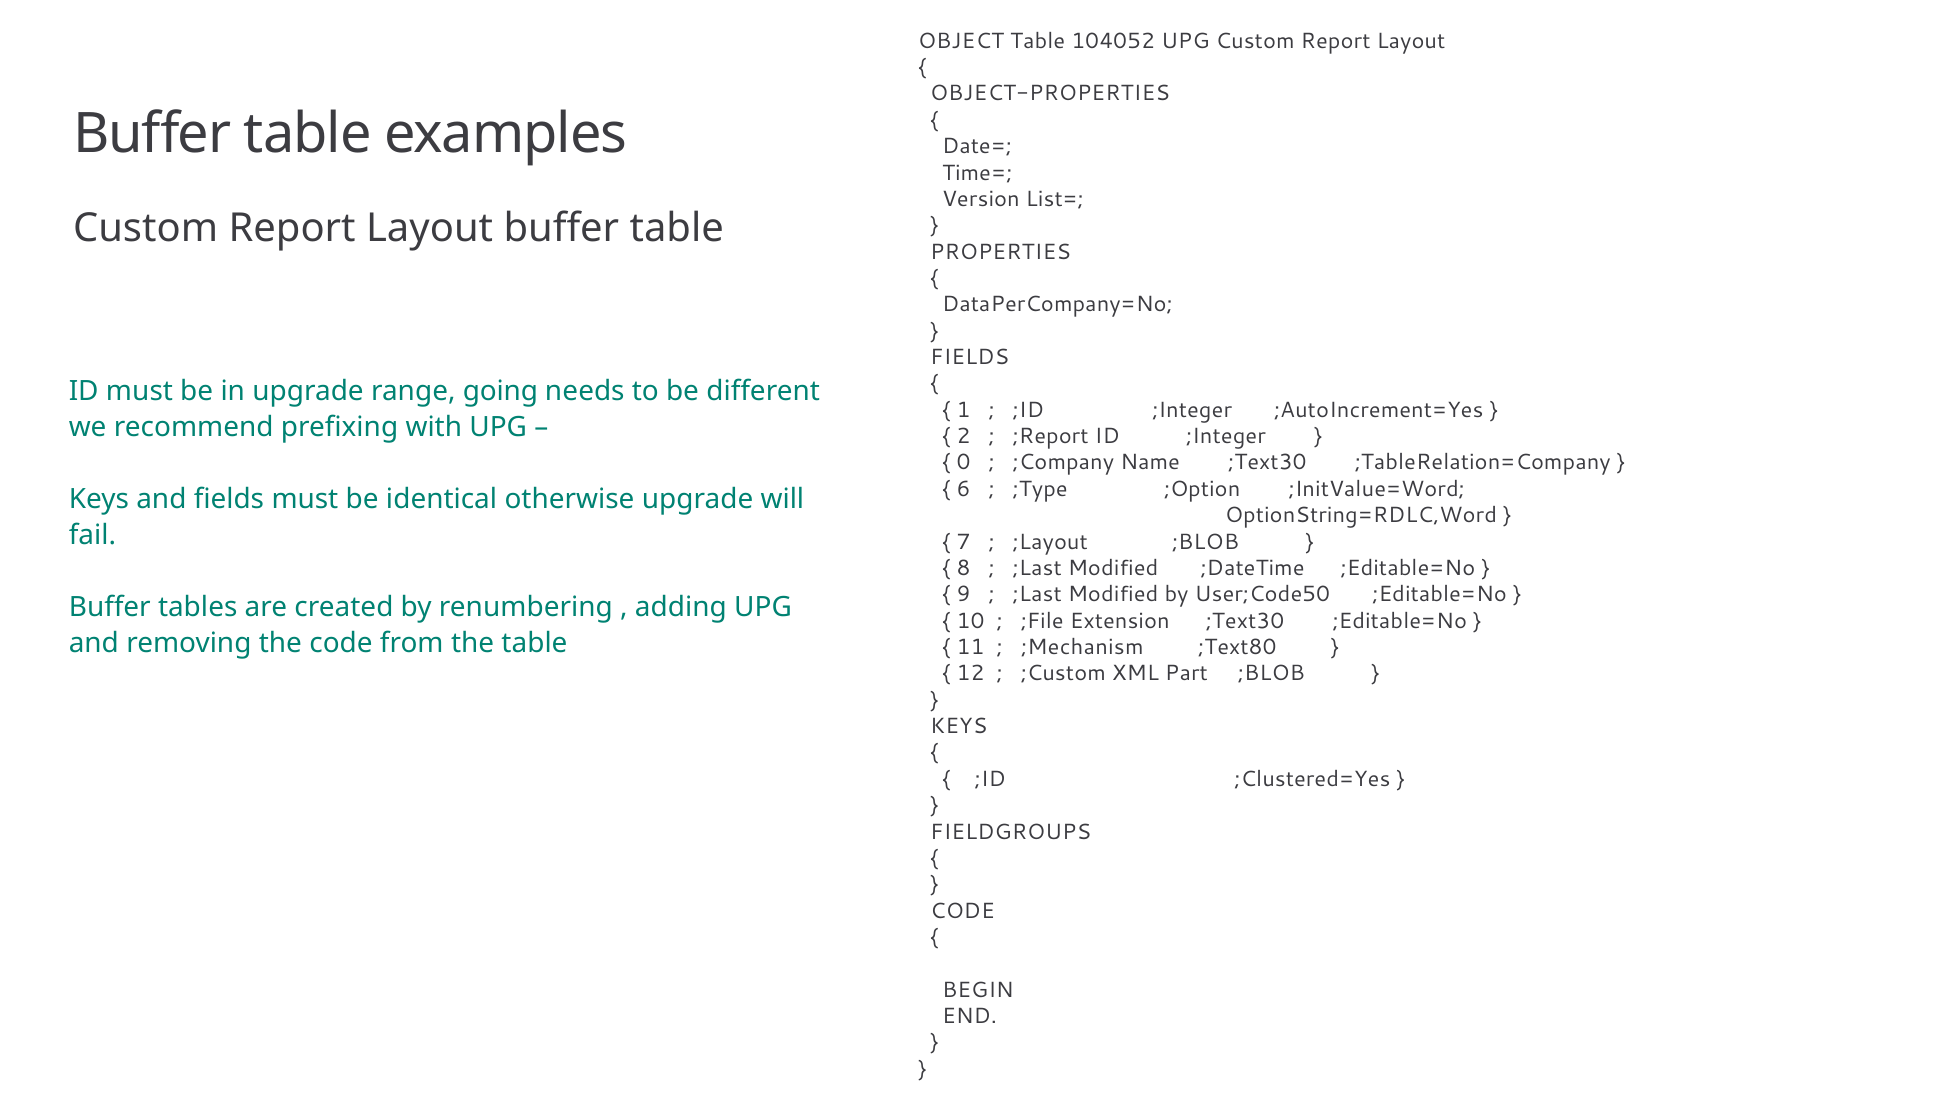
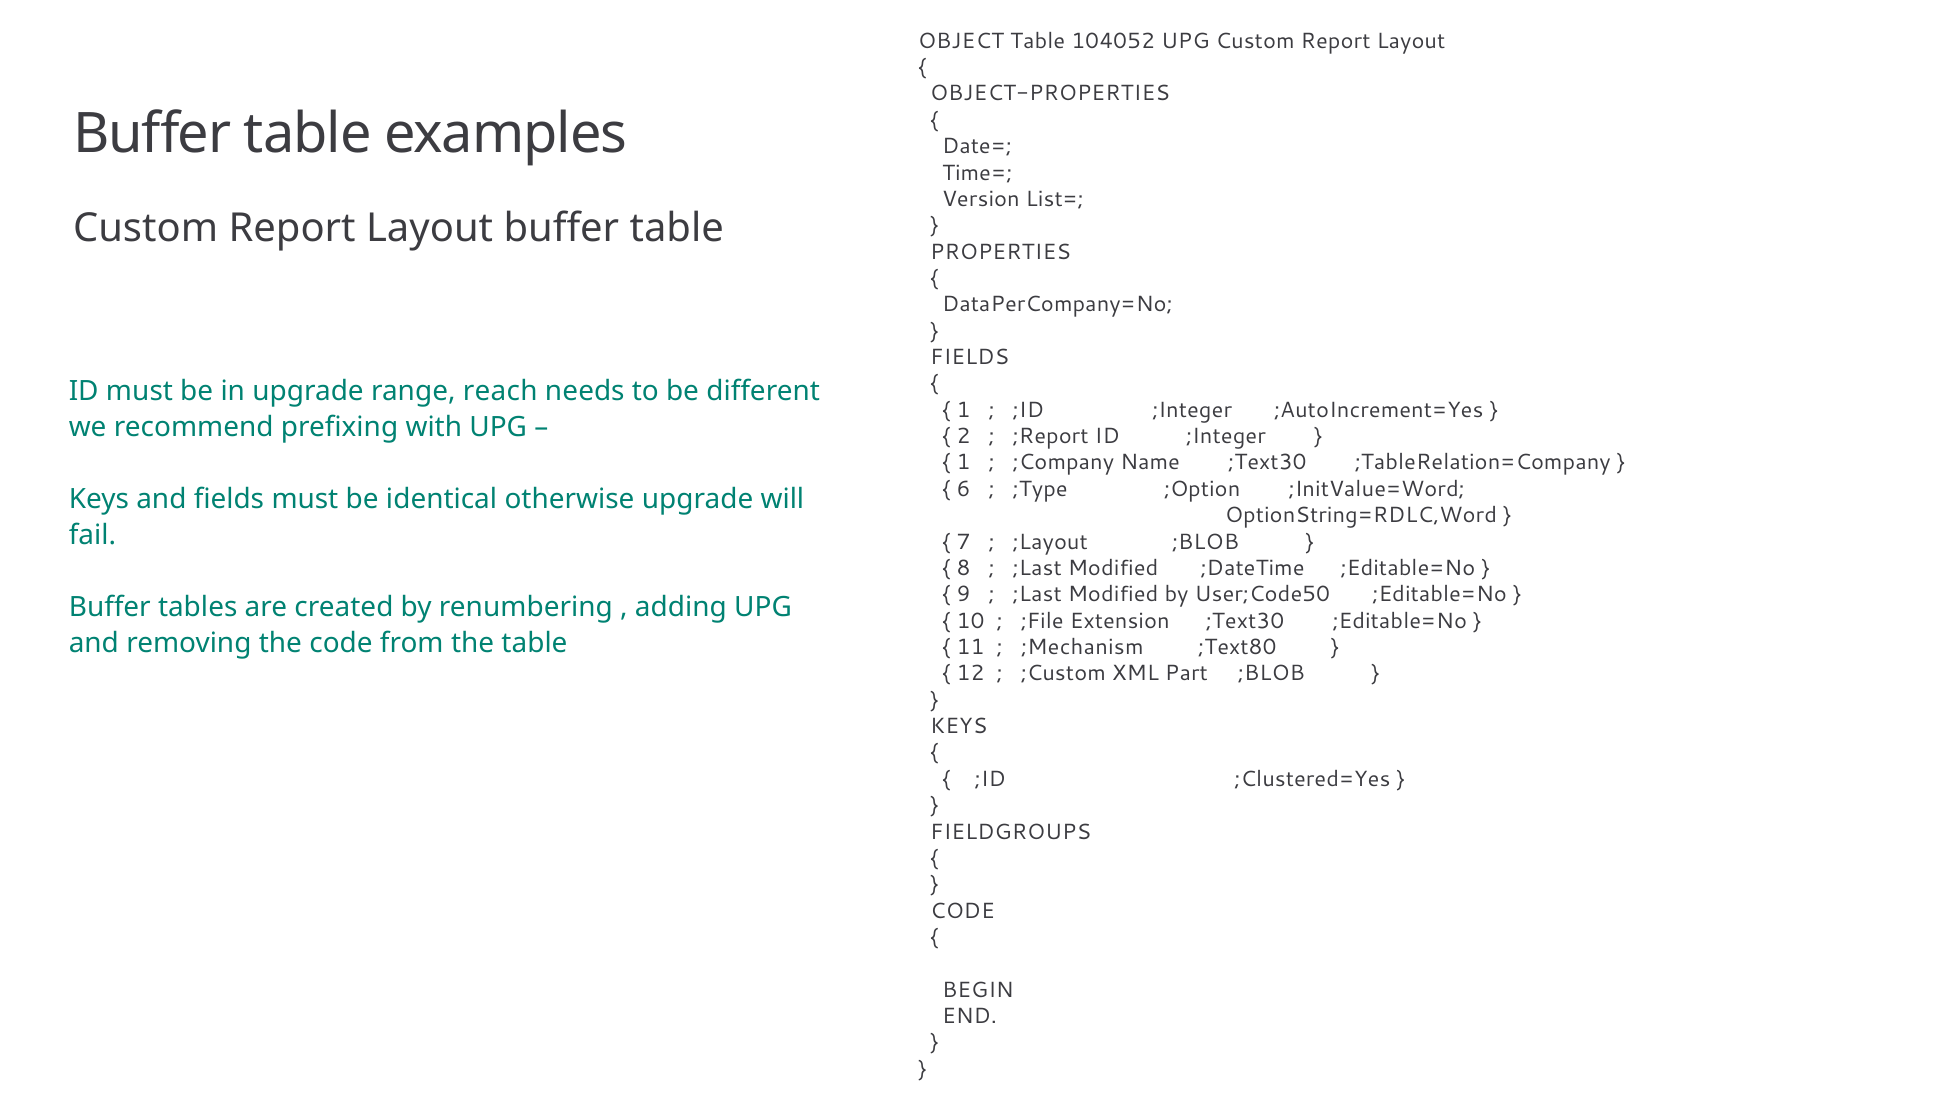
going: going -> reach (500, 392)
0: 0 -> 1 (964, 463)
